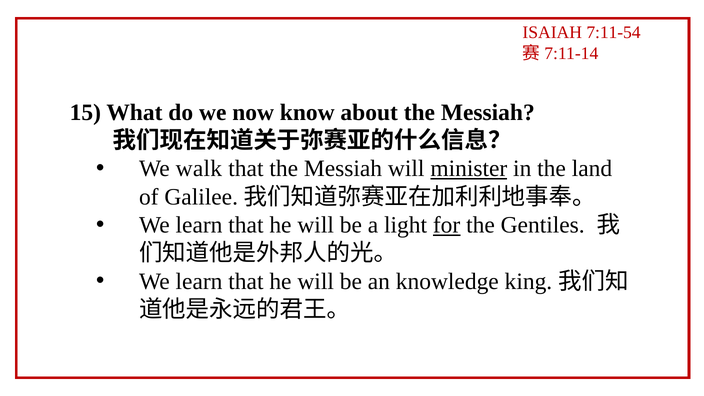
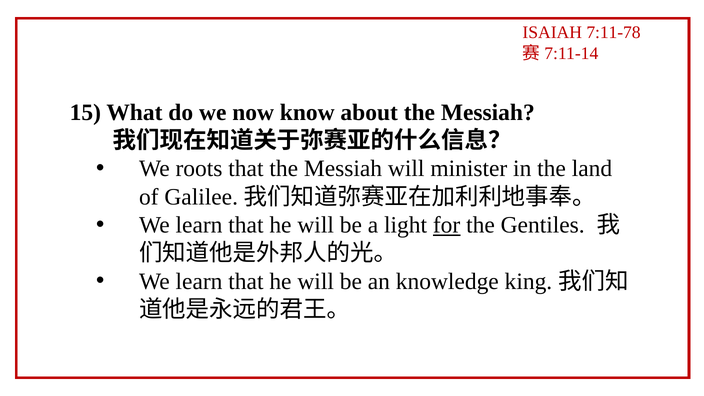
7:11-54: 7:11-54 -> 7:11-78 (614, 33)
walk: walk -> roots (199, 169)
minister underline: present -> none (469, 169)
